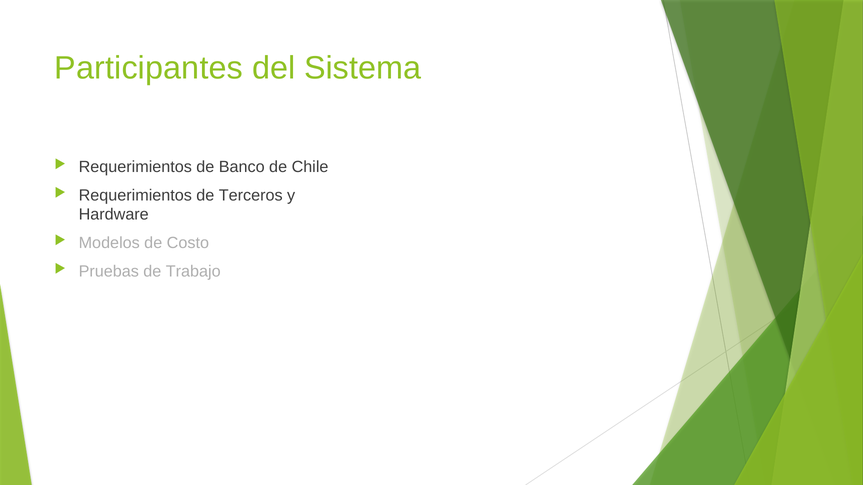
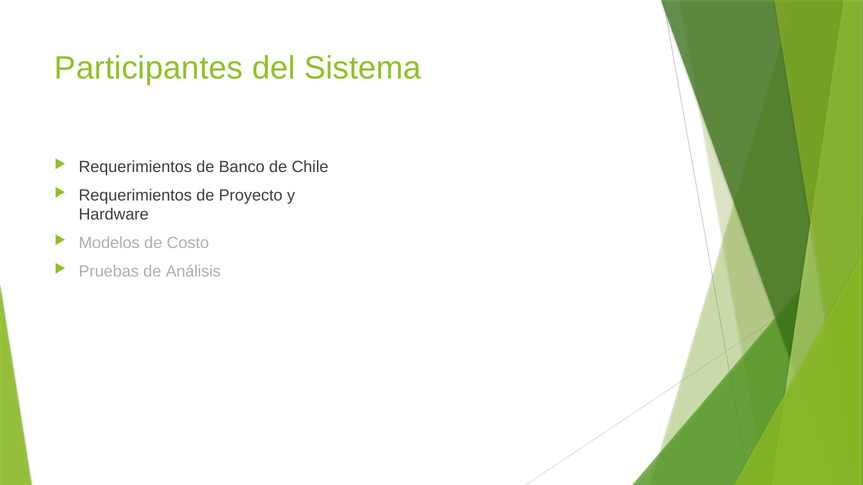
Terceros: Terceros -> Proyecto (251, 195)
Trabajo: Trabajo -> Análisis (193, 272)
